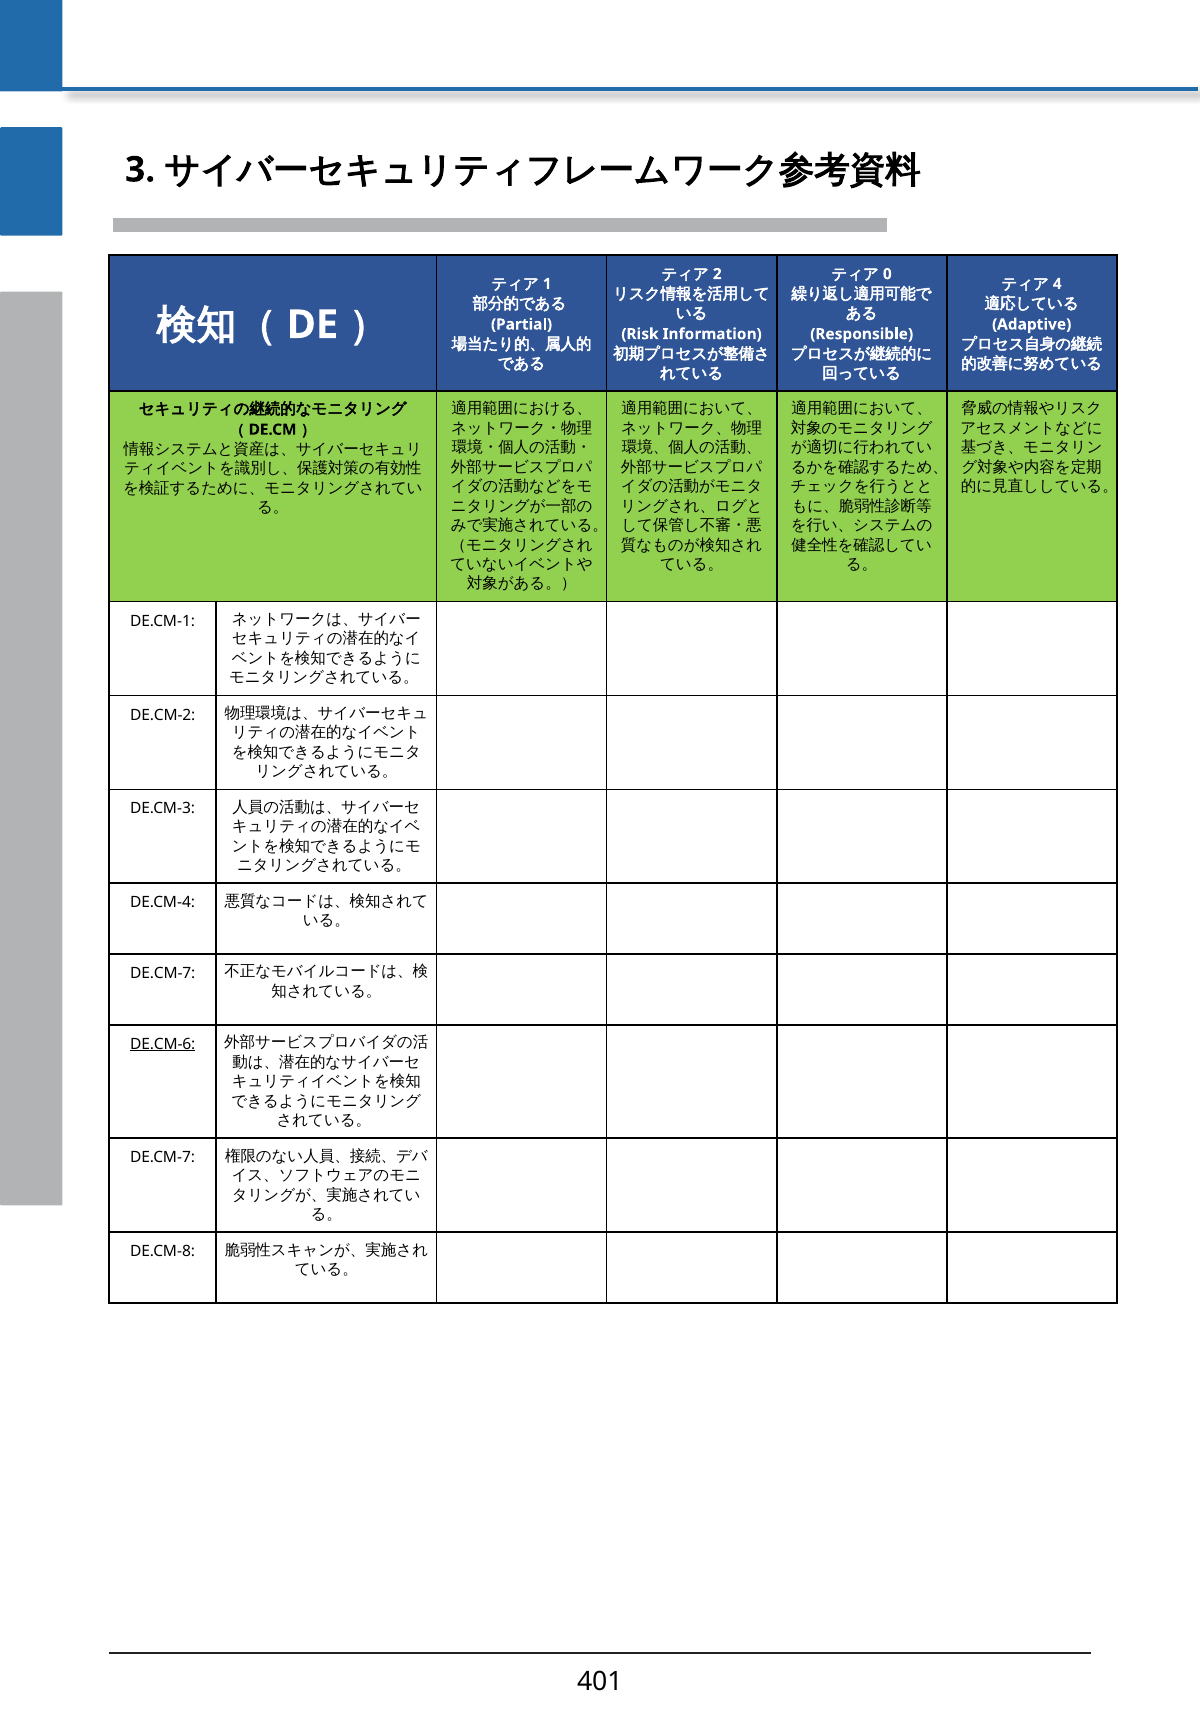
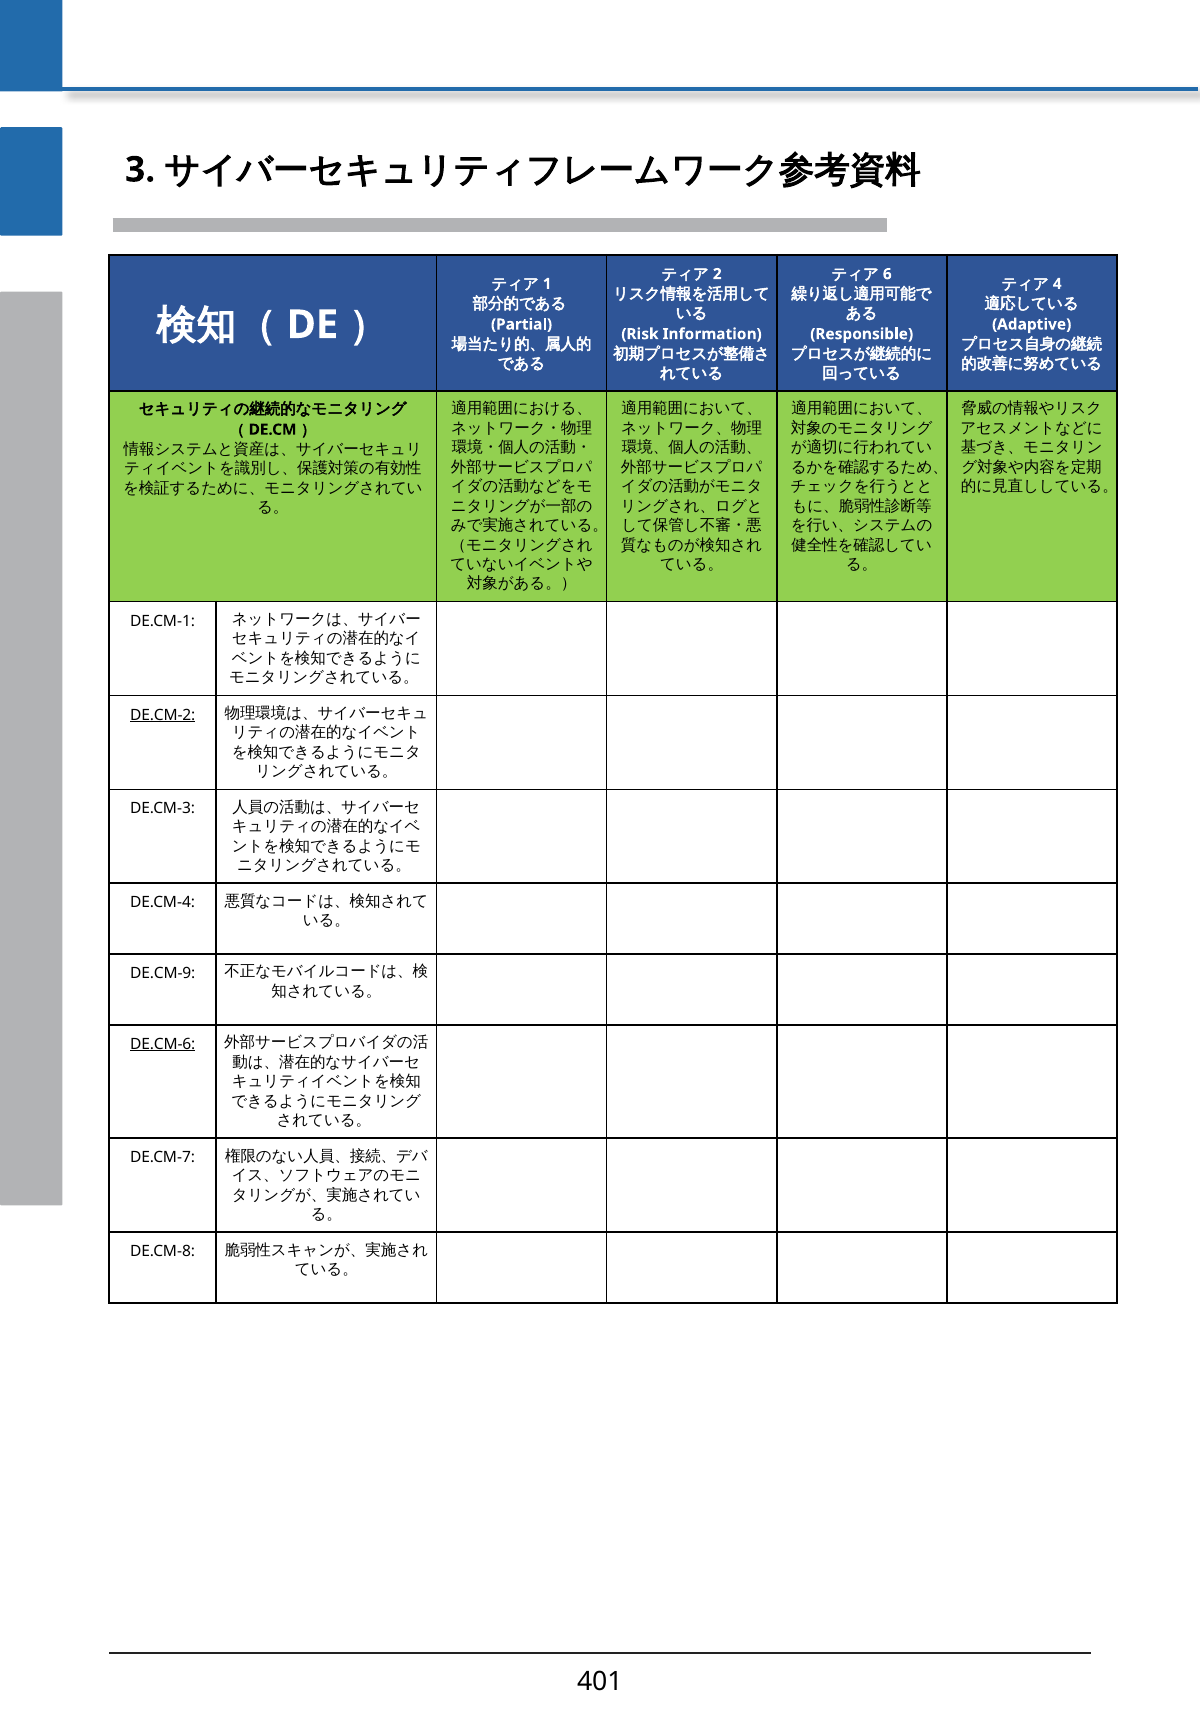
0: 0 -> 6 (887, 274)
DE.CM-2 underline: none -> present (163, 715)
DE.CM-7: DE.CM-7 -> DE.CM-9 (163, 973)
